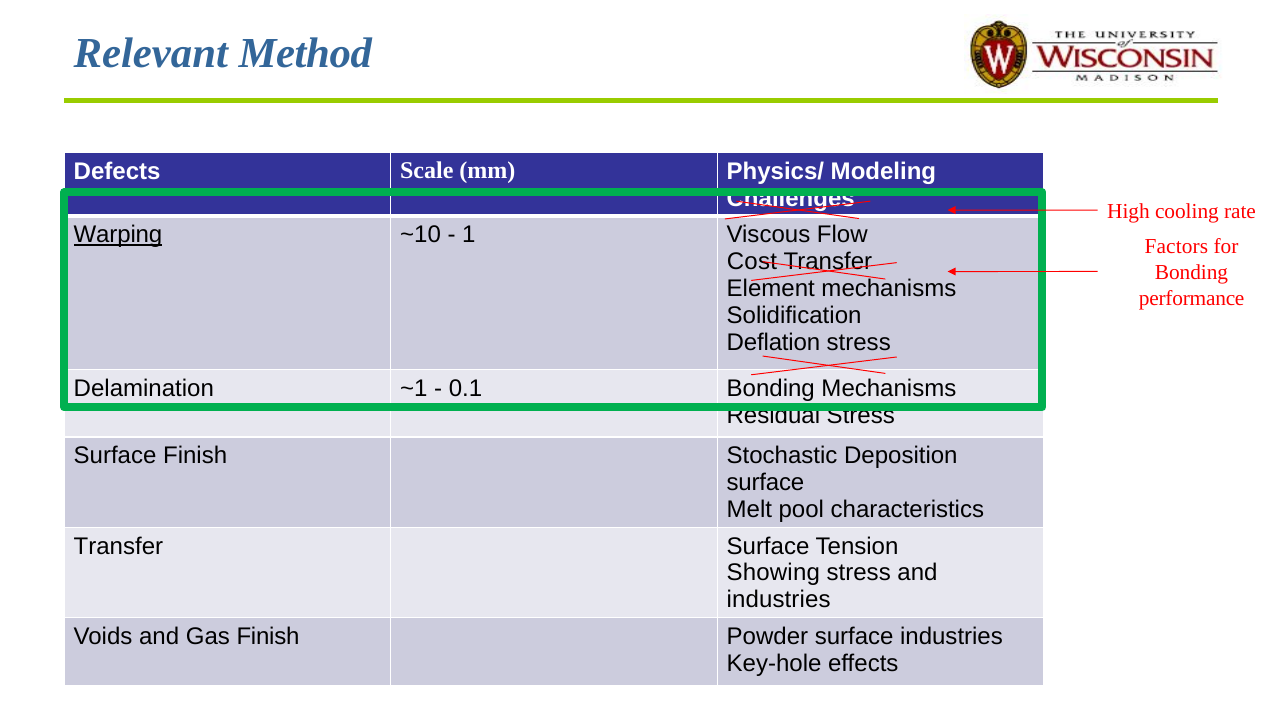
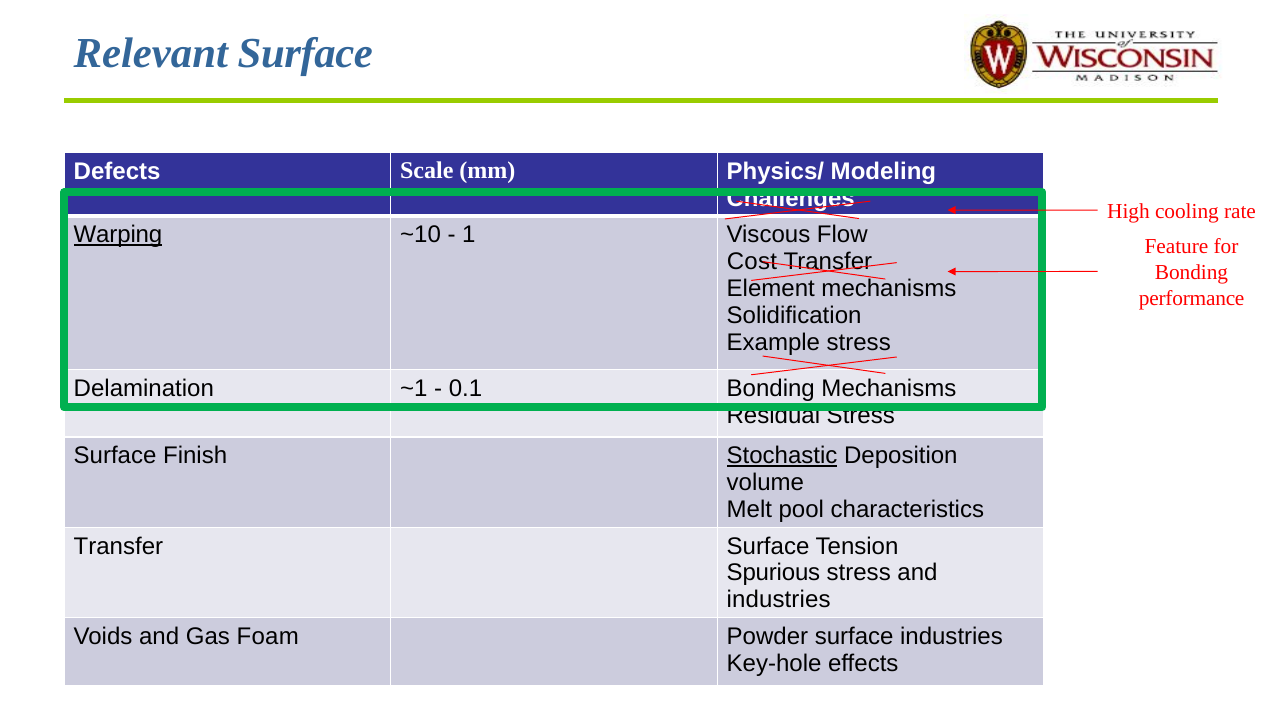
Relevant Method: Method -> Surface (305, 53)
Factors: Factors -> Feature (1177, 247)
Deflation: Deflation -> Example (773, 342)
Stochastic underline: none -> present (782, 456)
surface: surface -> volume (765, 483)
Showing: Showing -> Spurious (773, 573)
Gas Finish: Finish -> Foam (268, 637)
